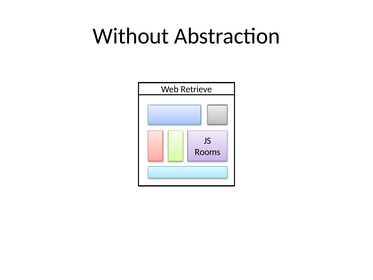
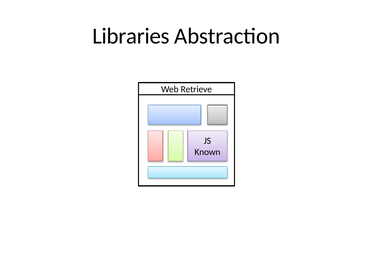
Without: Without -> Libraries (131, 36)
Rooms: Rooms -> Known (207, 152)
